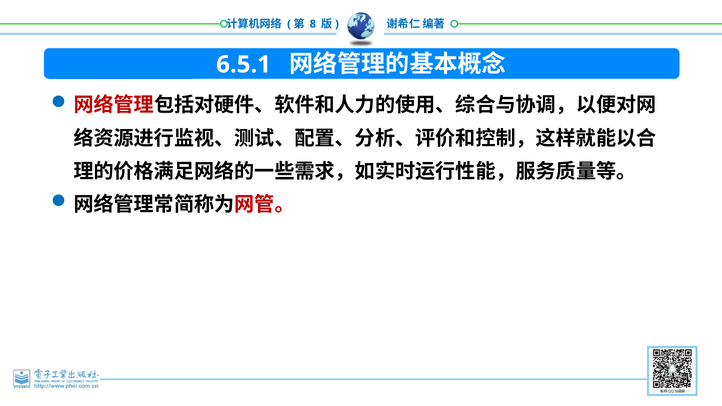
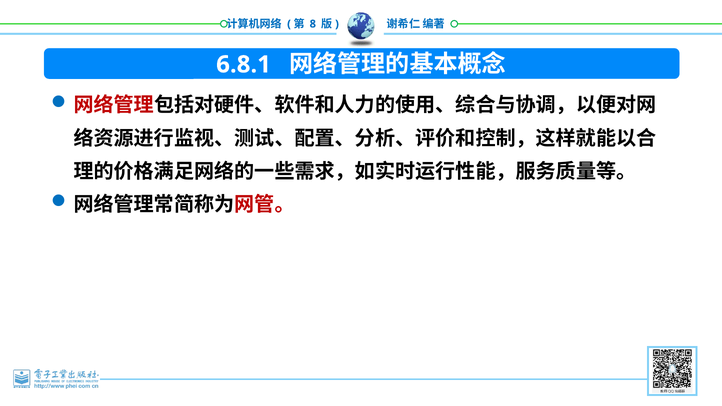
6.5.1: 6.5.1 -> 6.8.1 (244, 65)
